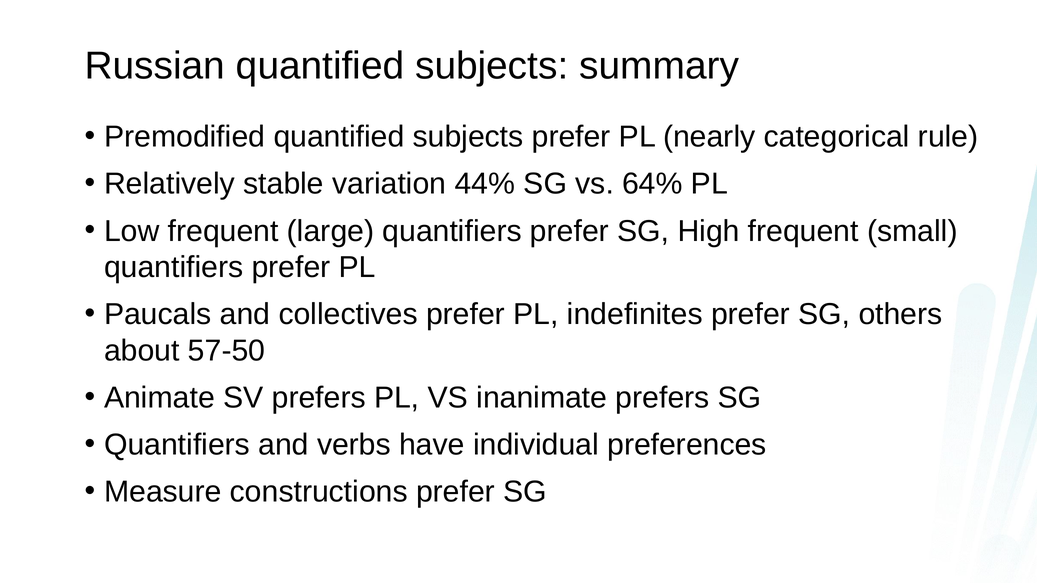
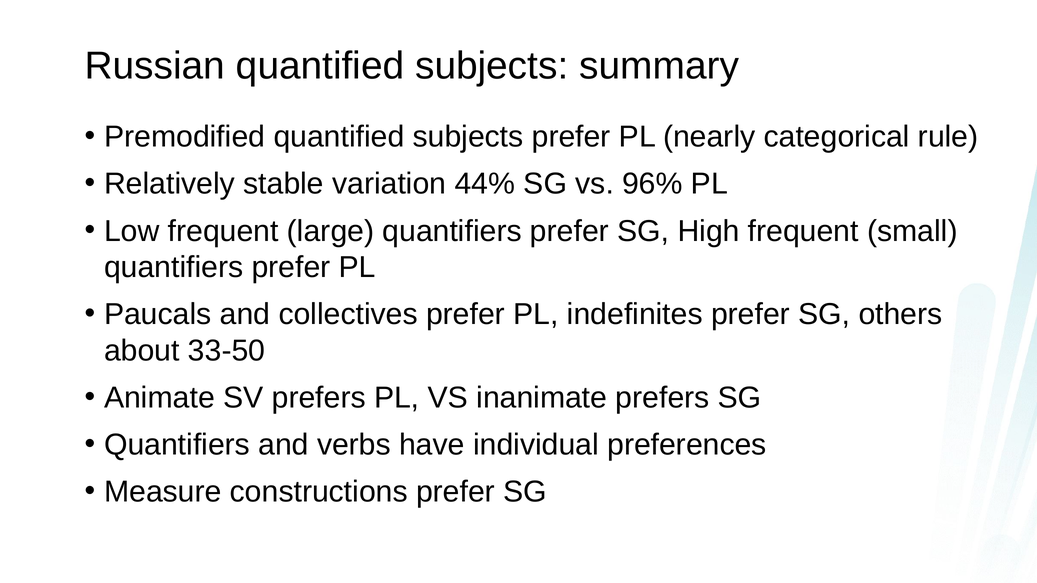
64%: 64% -> 96% (652, 184)
57-50: 57-50 -> 33-50 (227, 351)
